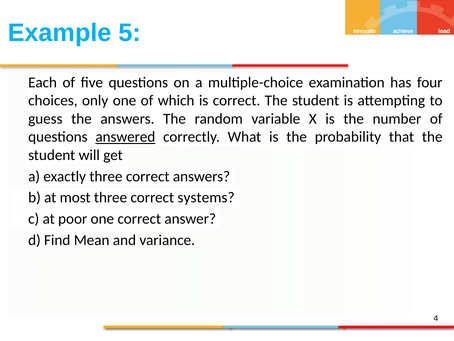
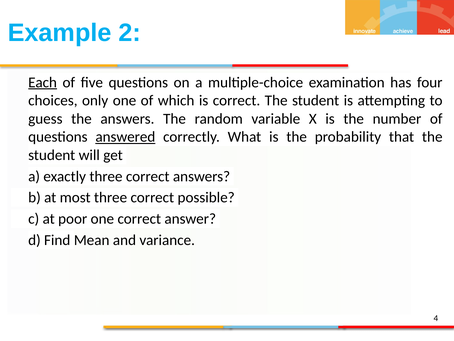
5: 5 -> 2 (130, 33)
Each underline: none -> present (43, 82)
systems: systems -> possible (206, 197)
